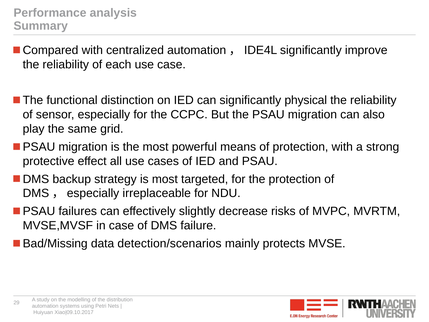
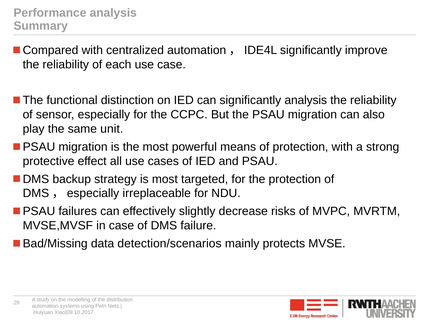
significantly physical: physical -> analysis (306, 100)
grid: grid -> unit (112, 129)
